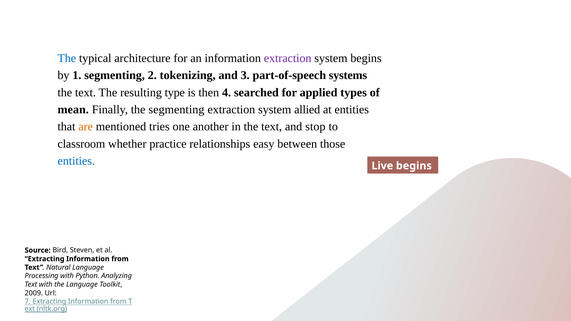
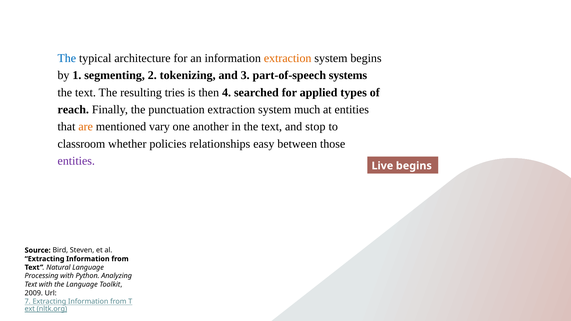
extraction colour: purple -> orange (288, 58)
type: type -> tries (175, 92)
mean: mean -> reach (73, 110)
the segmenting: segmenting -> punctuation (176, 110)
allied: allied -> much (307, 110)
tries: tries -> vary (159, 127)
practice: practice -> policies (168, 144)
entities colour: blue -> purple (76, 161)
